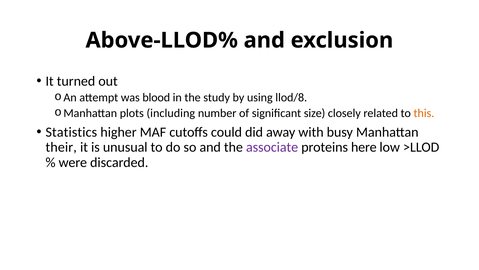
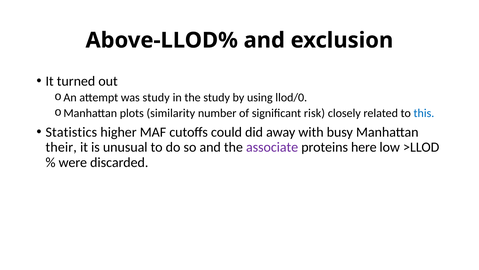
was blood: blood -> study (156, 97)
llod/8: llod/8 -> llod/0 (291, 97)
including: including -> similarity (171, 113)
size: size -> risk (314, 113)
this colour: orange -> blue (424, 113)
